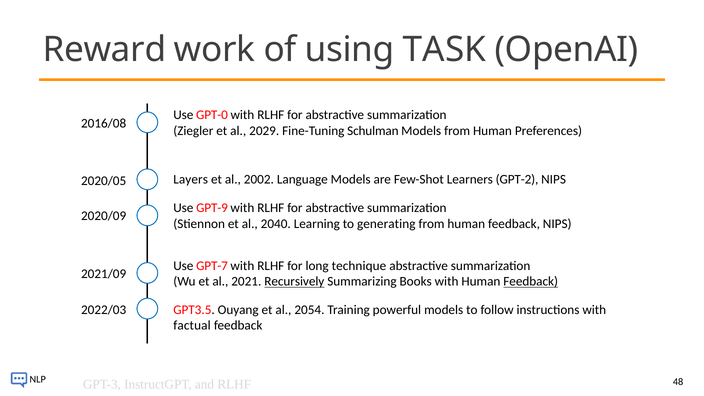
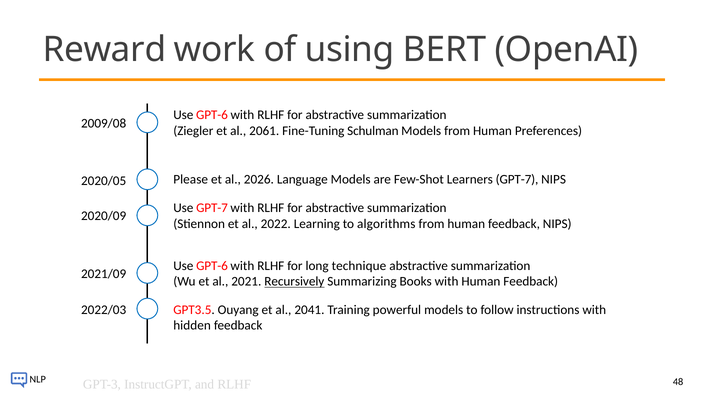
TASK: TASK -> BERT (445, 50)
GPT-0: GPT-0 -> GPT-6 (212, 115)
2016/08: 2016/08 -> 2009/08 (104, 123)
2029: 2029 -> 2061 (264, 131)
Layers: Layers -> Please (191, 179)
2002: 2002 -> 2026 (259, 179)
Learners GPT-2: GPT-2 -> GPT-7 (517, 179)
Use GPT-9: GPT-9 -> GPT-7 (212, 208)
2040: 2040 -> 2022 (276, 224)
generating: generating -> algorithms (386, 224)
GPT-7: GPT-7 -> GPT-6 (212, 266)
Feedback underline: present -> none (531, 282)
2054: 2054 -> 2041 (309, 310)
factual: factual -> hidden (192, 325)
